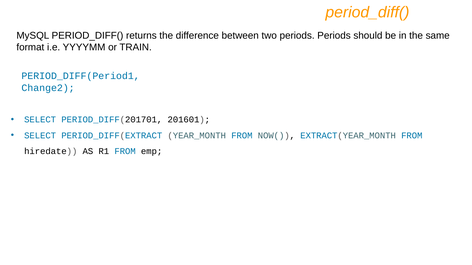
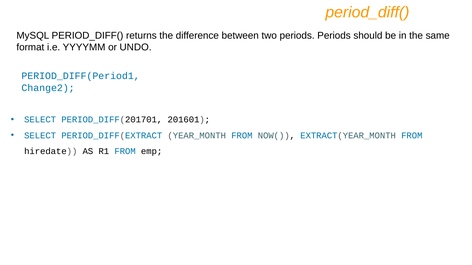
TRAIN: TRAIN -> UNDO (136, 47)
